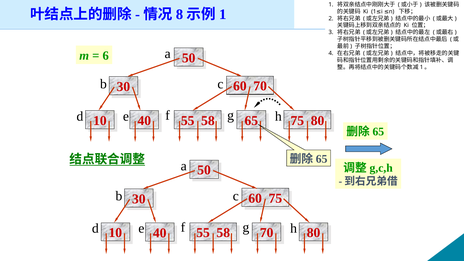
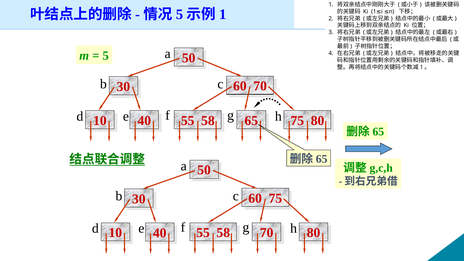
8: 8 -> 5 (180, 14)
6: 6 -> 5 (106, 56)
